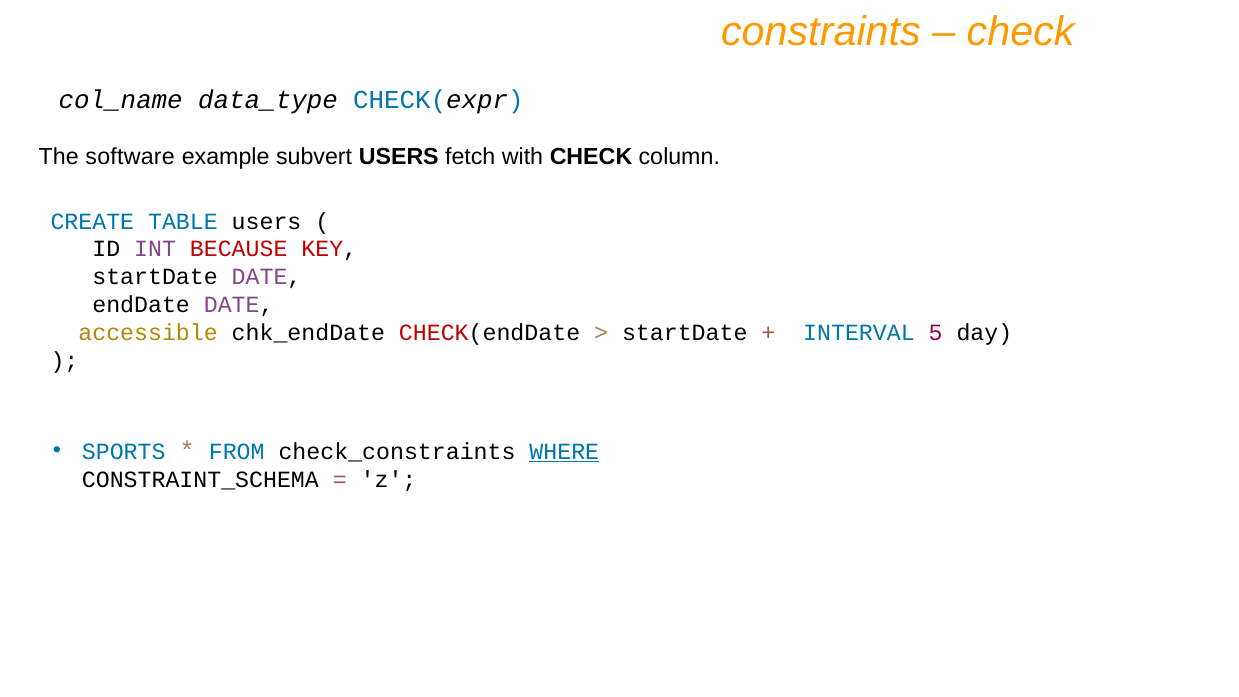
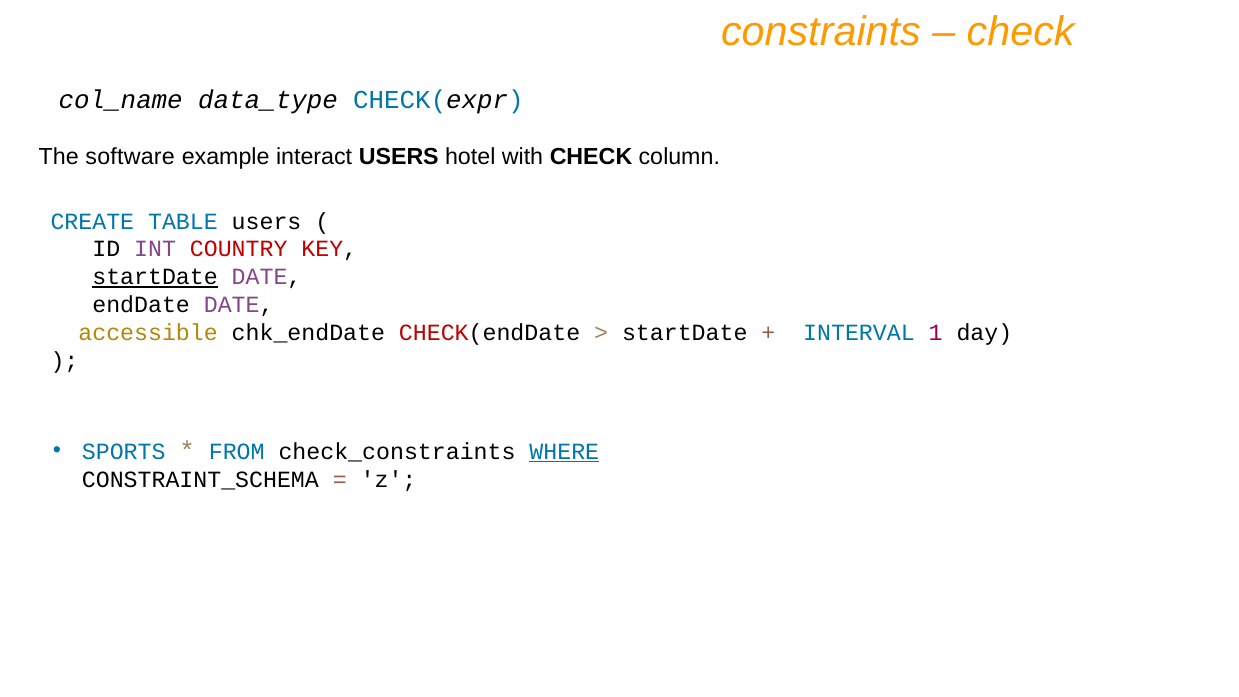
subvert: subvert -> interact (314, 156)
fetch: fetch -> hotel (470, 156)
BECAUSE: BECAUSE -> COUNTRY (239, 249)
startDate underline: none -> present (155, 277)
5: 5 -> 1 (936, 333)
